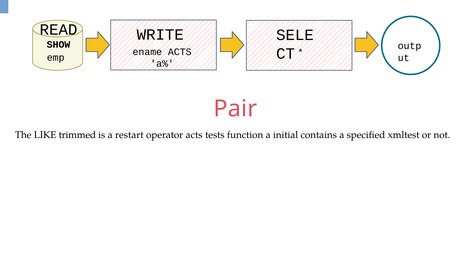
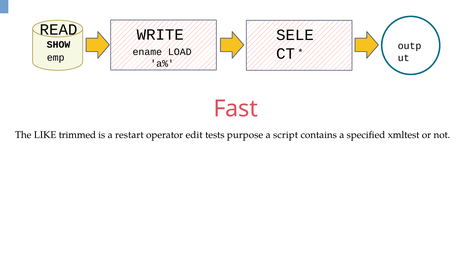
ename ACTS: ACTS -> LOAD (180, 52)
Pair: Pair -> Fast (236, 109)
operator acts: acts -> edit (194, 135)
function: function -> purpose (245, 135)
initial: initial -> script (286, 135)
